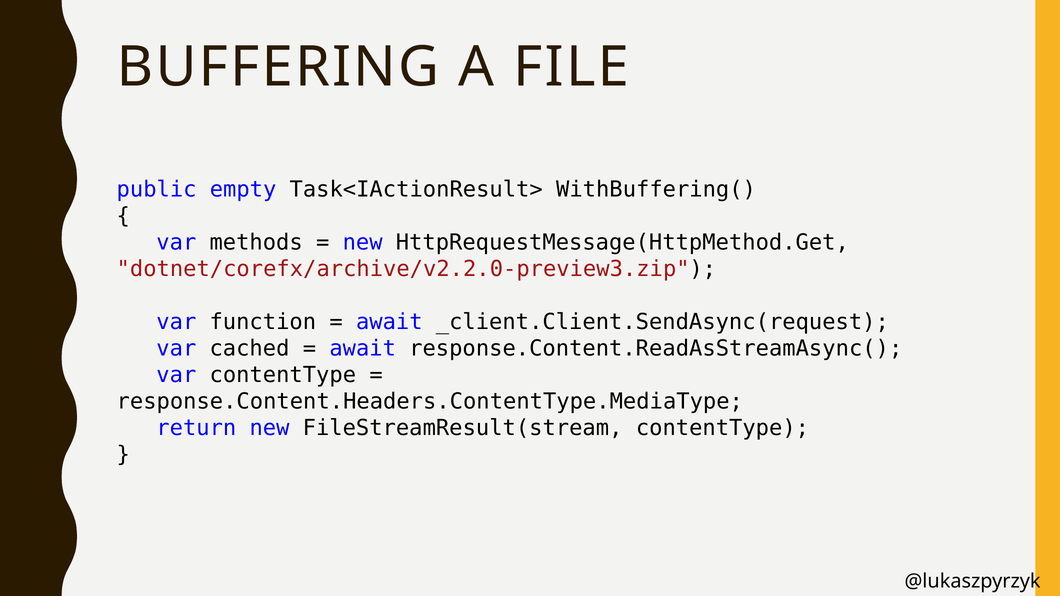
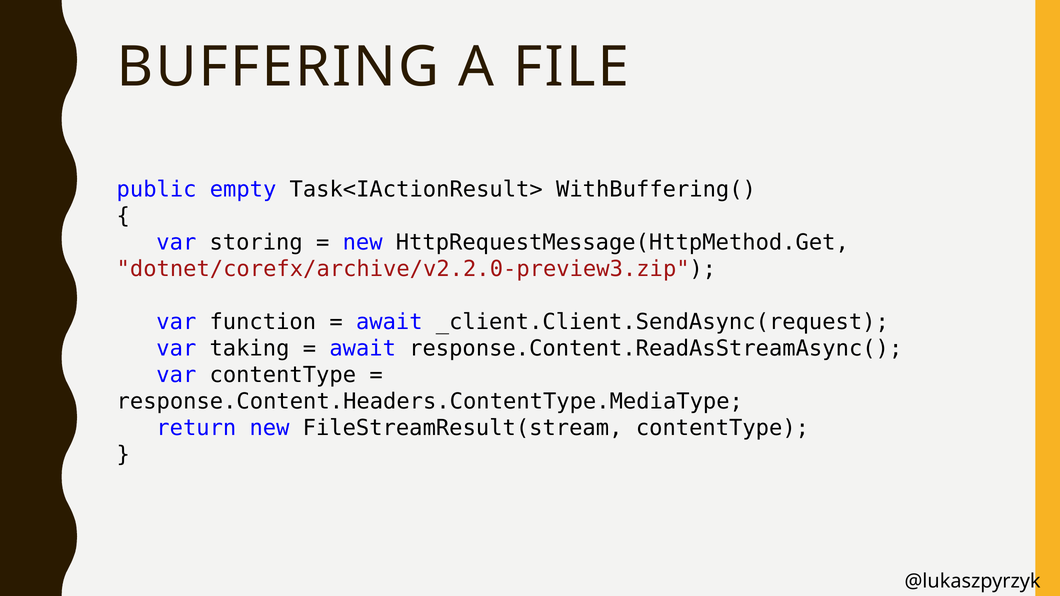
methods: methods -> storing (256, 243)
cached: cached -> taking (249, 349)
